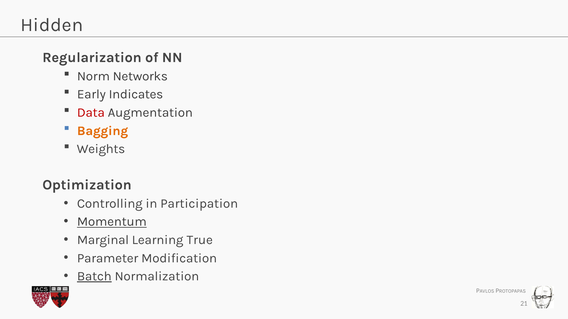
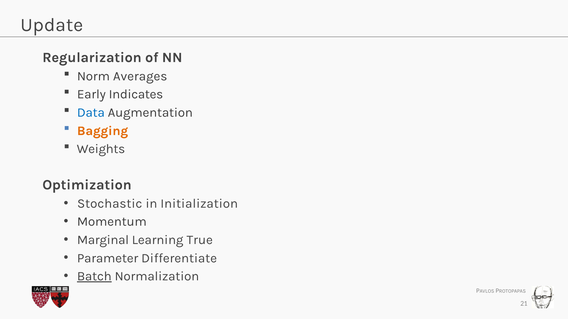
Hidden: Hidden -> Update (52, 25)
Networks: Networks -> Averages (140, 76)
Data colour: red -> blue (91, 113)
Controlling: Controlling -> Stochastic (110, 204)
Participation: Participation -> Initialization (199, 204)
Momentum underline: present -> none (112, 222)
Modification: Modification -> Differentiate (179, 258)
